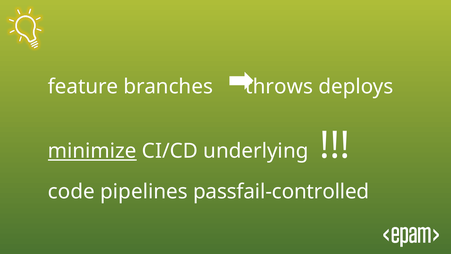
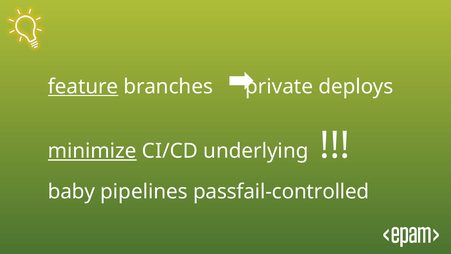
feature underline: none -> present (83, 86)
throws: throws -> private (279, 86)
code: code -> baby (71, 191)
